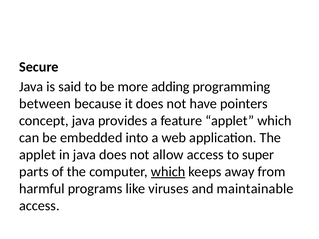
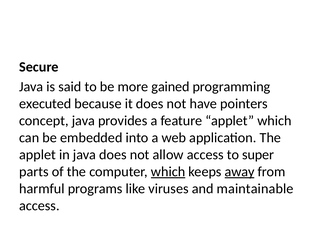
adding: adding -> gained (170, 87)
between: between -> executed (45, 104)
away underline: none -> present (240, 172)
